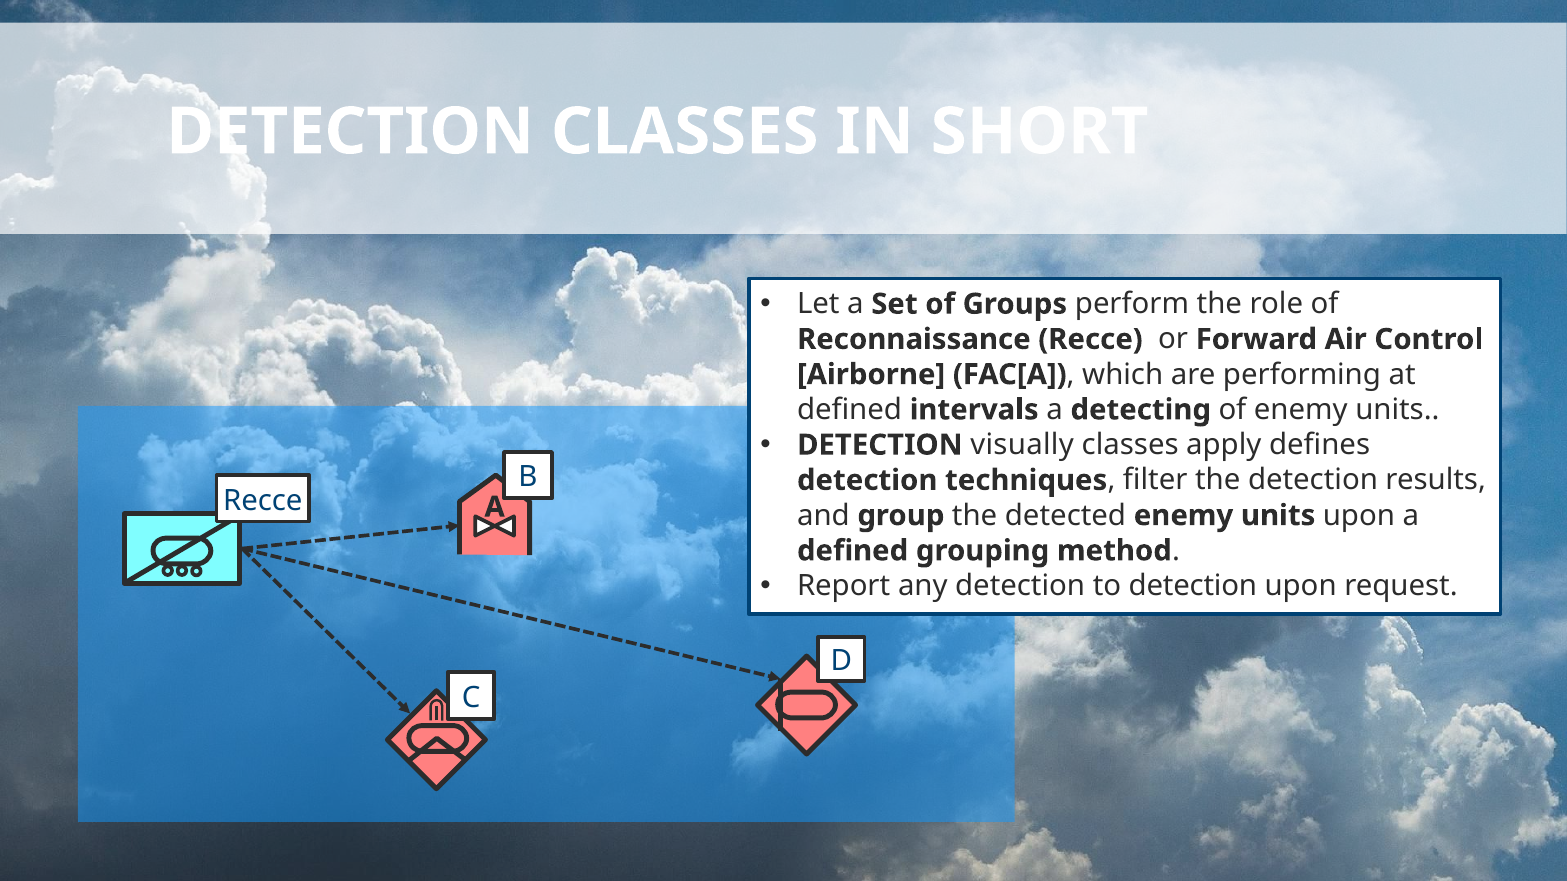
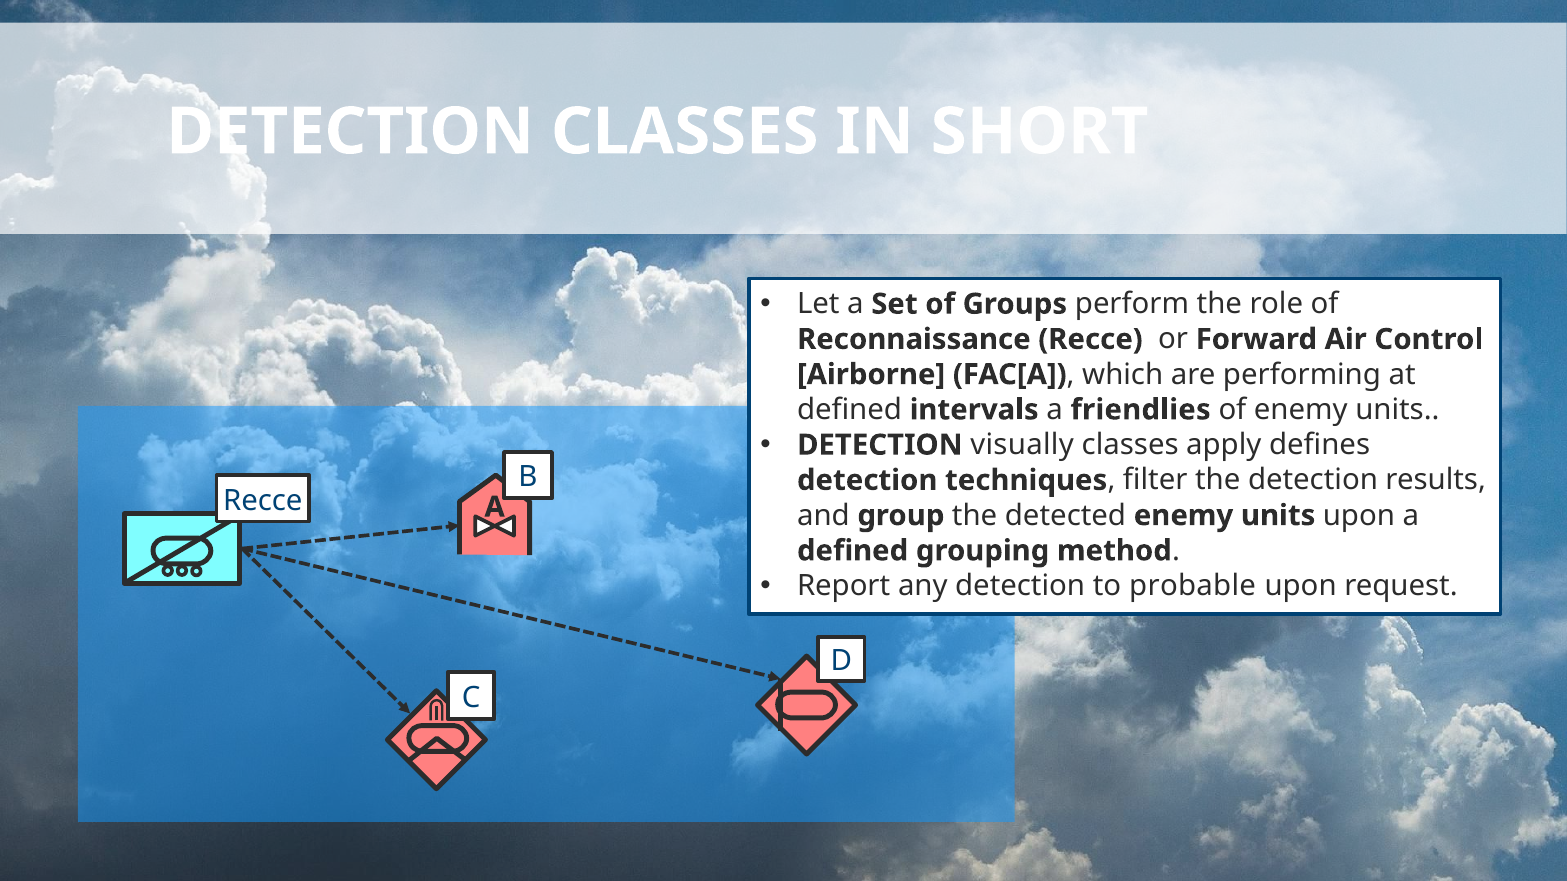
detecting: detecting -> friendlies (1141, 410)
to detection: detection -> probable (1193, 586)
